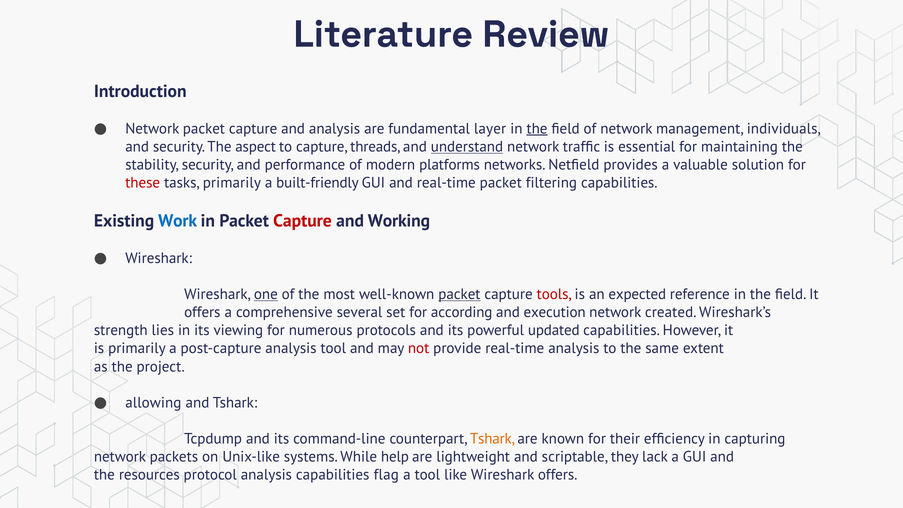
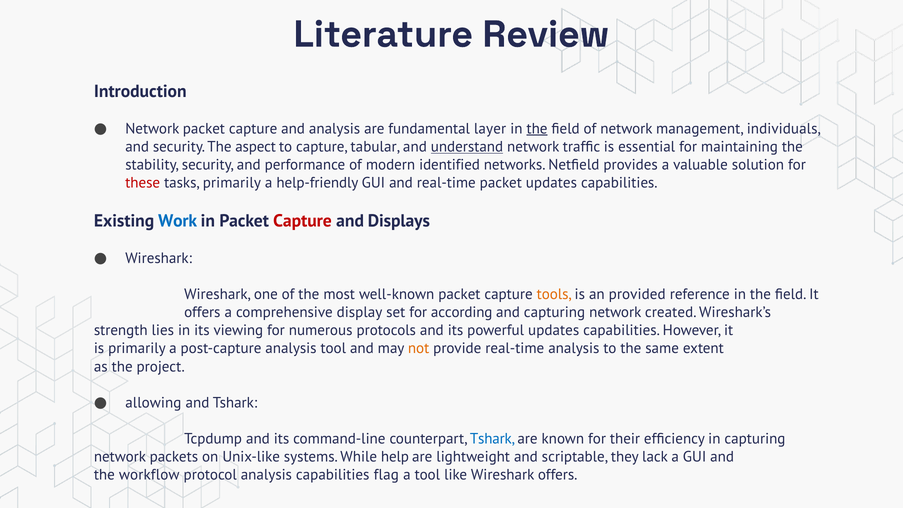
threads: threads -> tabular (375, 147)
platforms: platforms -> identified (450, 165)
built-friendly: built-friendly -> help-friendly (317, 183)
packet filtering: filtering -> updates (551, 183)
Working: Working -> Displays (399, 221)
one underline: present -> none (266, 294)
packet underline: present -> none (459, 294)
tools colour: red -> orange (554, 294)
expected: expected -> provided (637, 294)
several: several -> display (359, 312)
and execution: execution -> capturing (554, 312)
powerful updated: updated -> updates (554, 330)
not colour: red -> orange (419, 348)
Tshark colour: orange -> blue (492, 439)
resources: resources -> workflow (149, 475)
